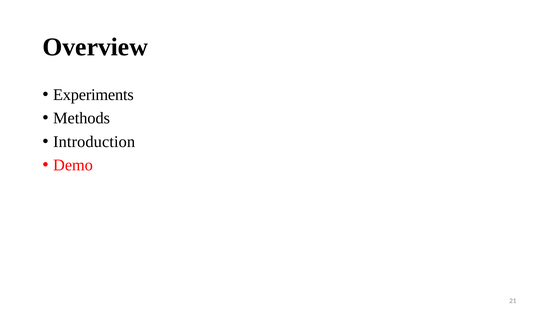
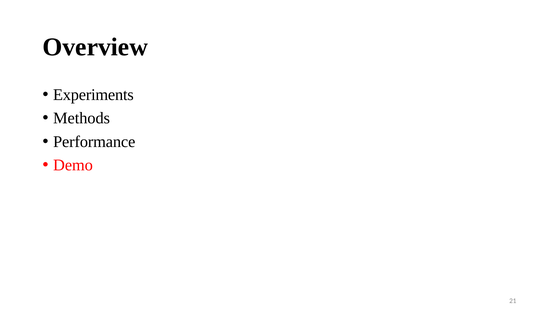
Introduction: Introduction -> Performance (94, 141)
